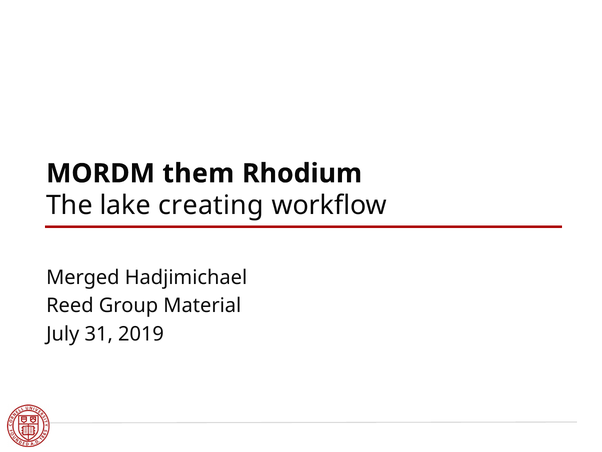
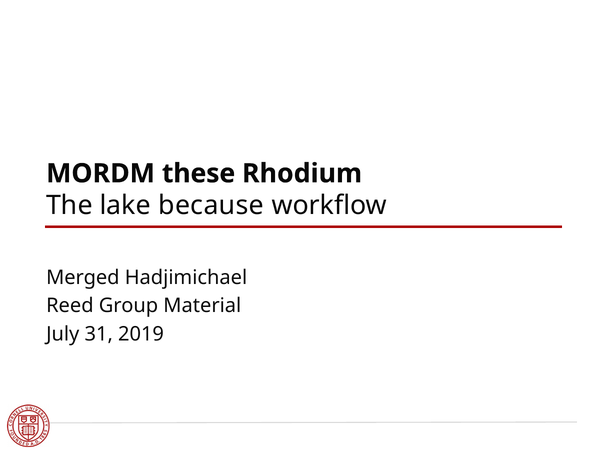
them: them -> these (199, 173)
creating: creating -> because (211, 205)
